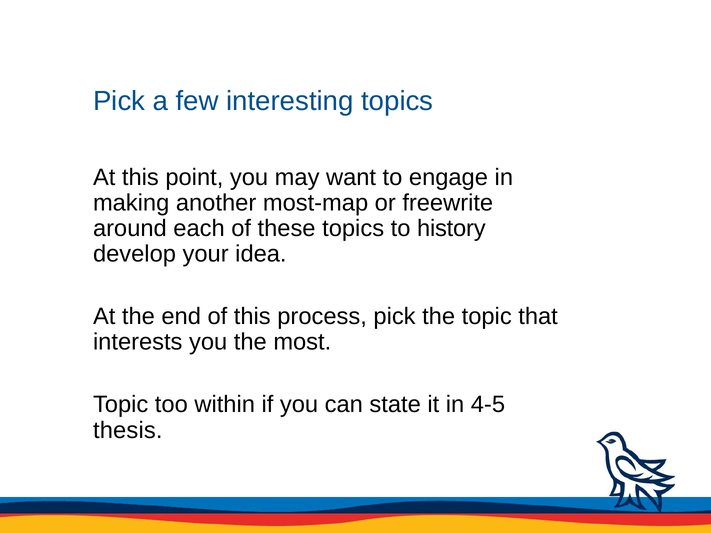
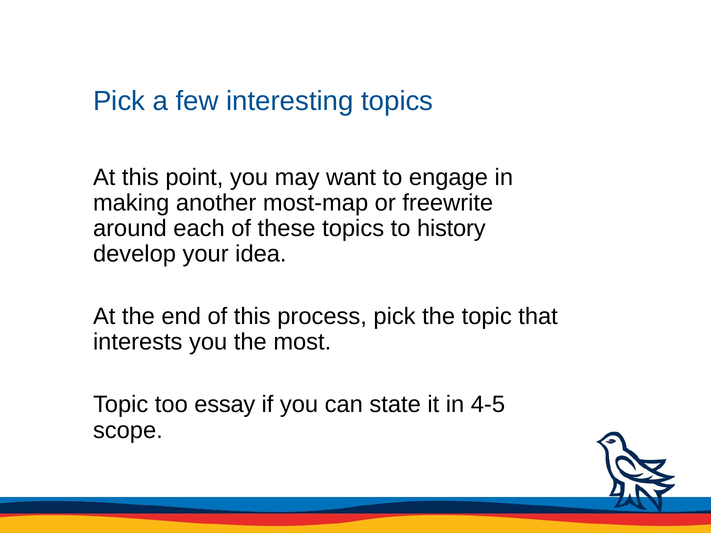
within: within -> essay (225, 405)
thesis: thesis -> scope (128, 430)
